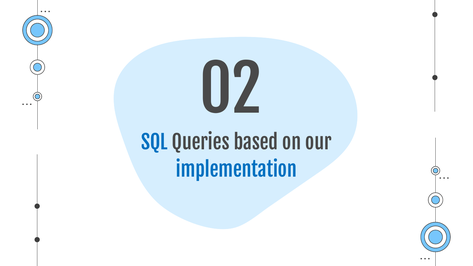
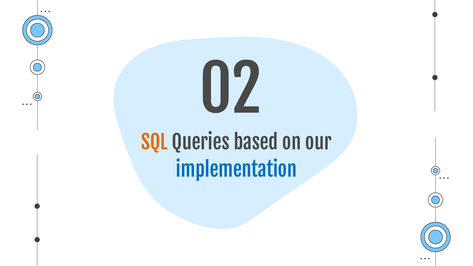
SQL colour: blue -> orange (154, 143)
